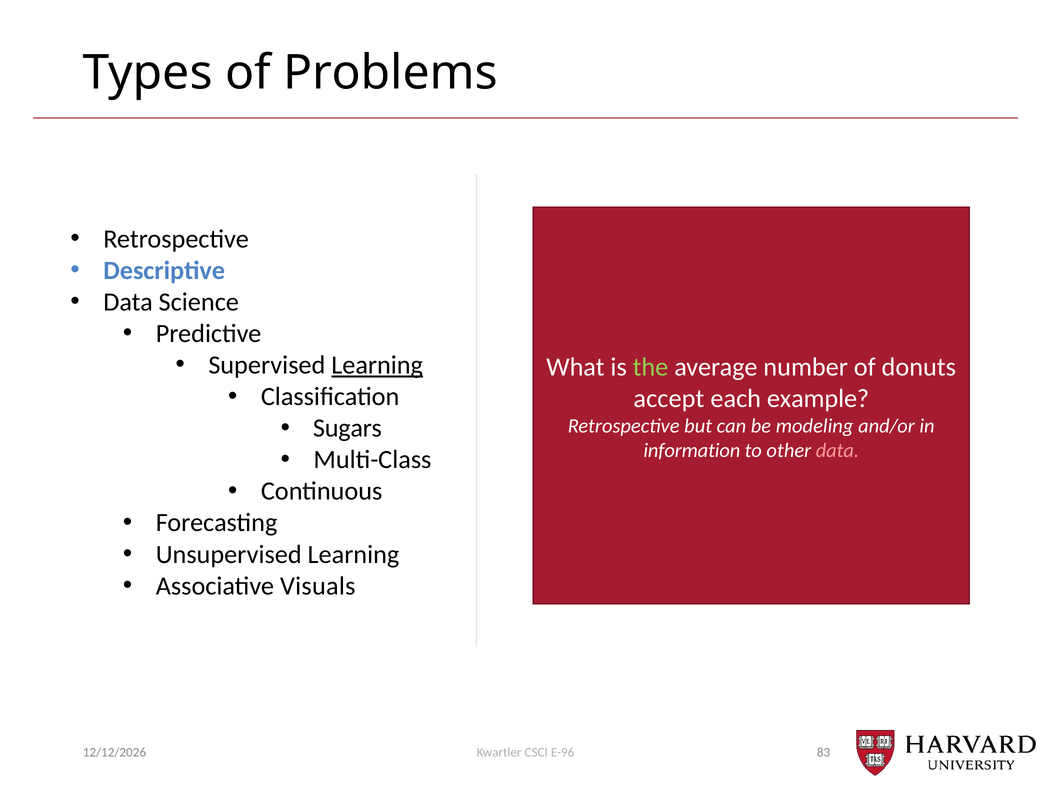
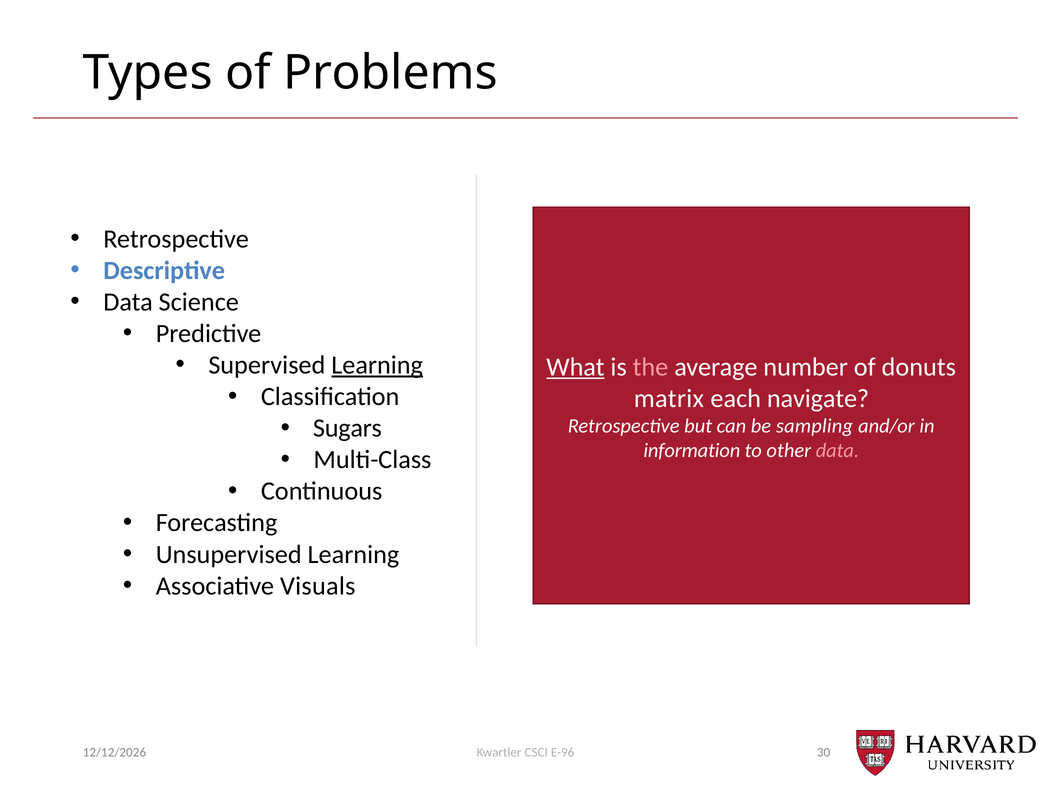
What underline: none -> present (575, 367)
the colour: light green -> pink (650, 367)
accept: accept -> matrix (669, 399)
example: example -> navigate (818, 399)
modeling: modeling -> sampling (815, 426)
83: 83 -> 30 (824, 752)
